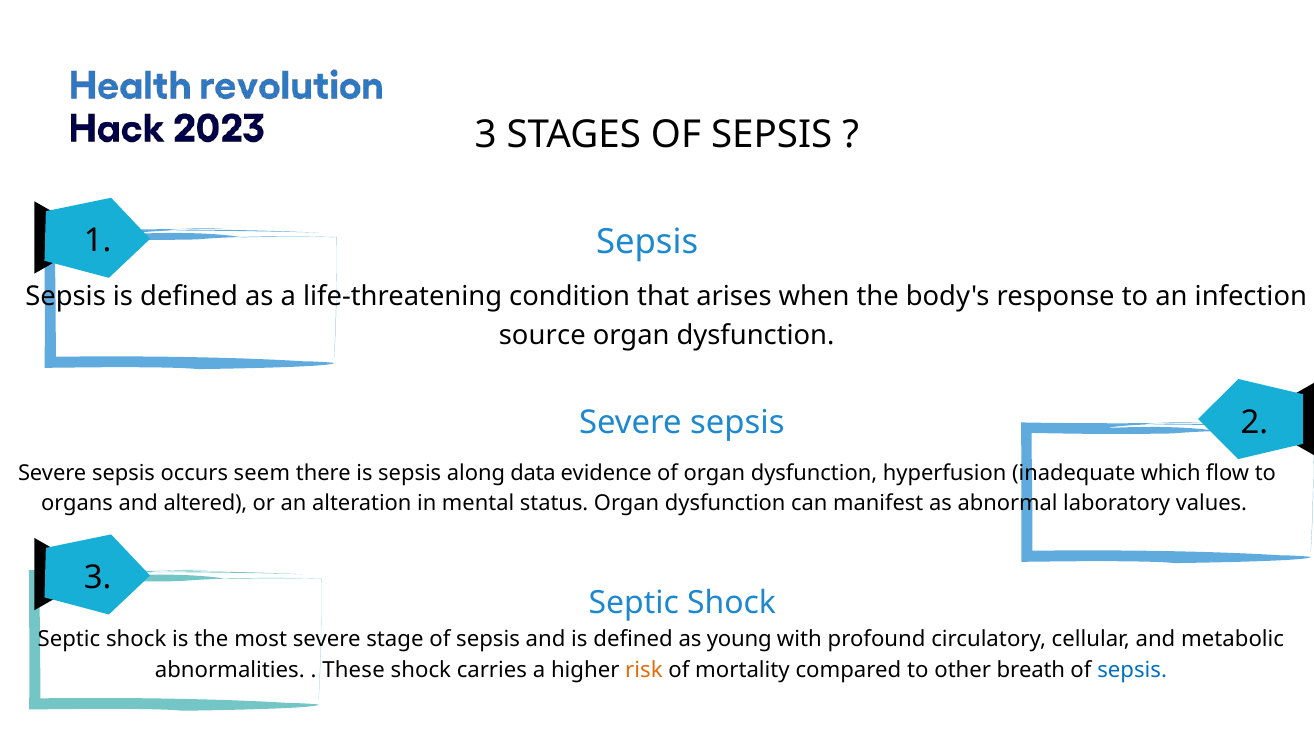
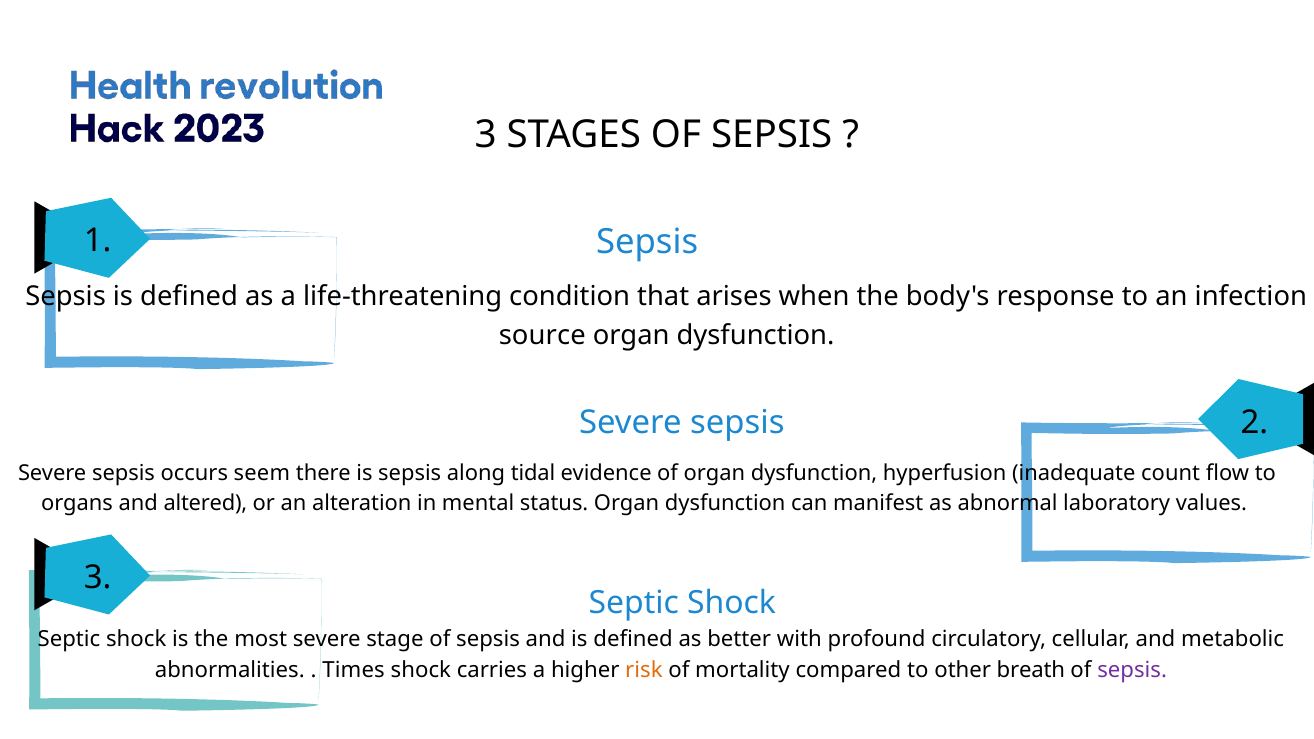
data: data -> tidal (533, 473)
which: which -> count (1171, 473)
young: young -> better (739, 639)
These: These -> Times (354, 670)
sepsis colour: blue -> purple (1132, 670)
